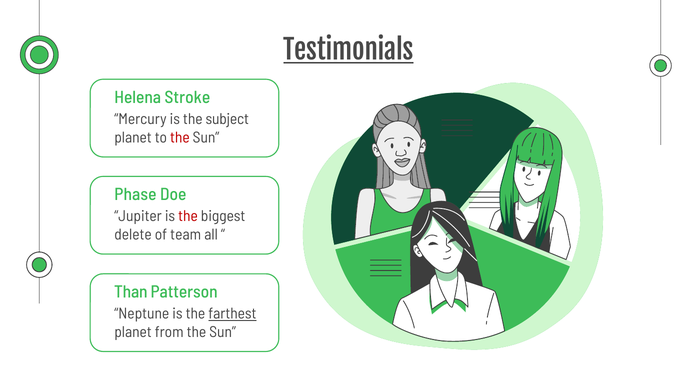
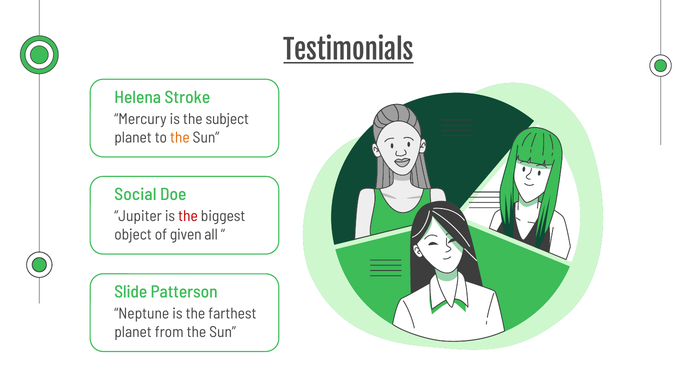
the colour: red -> orange (180, 138)
Phase: Phase -> Social (135, 195)
delete: delete -> object (133, 235)
team: team -> given (186, 235)
Than: Than -> Slide (131, 292)
farthest underline: present -> none (232, 314)
